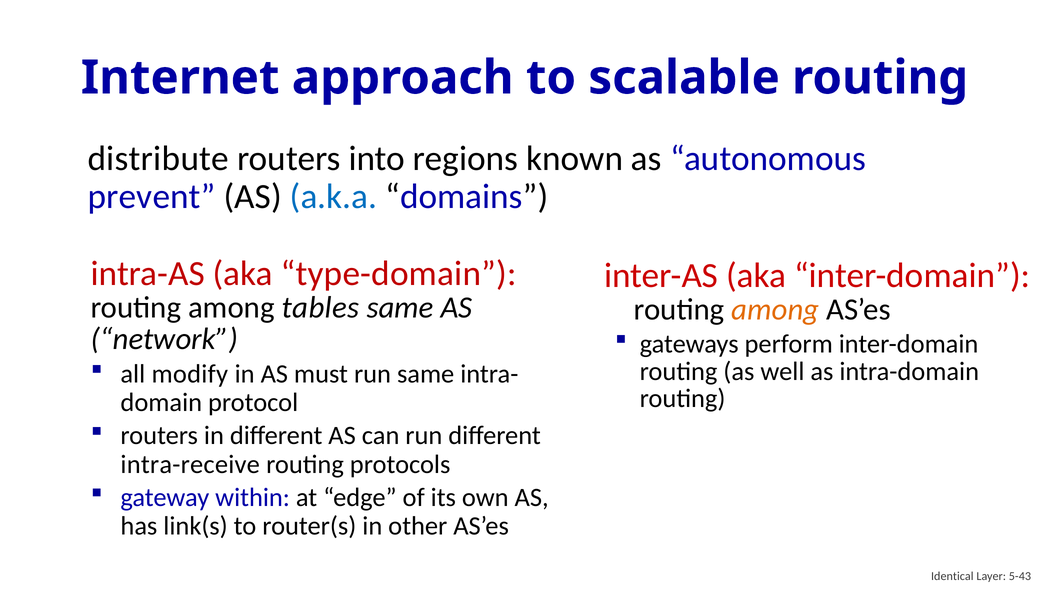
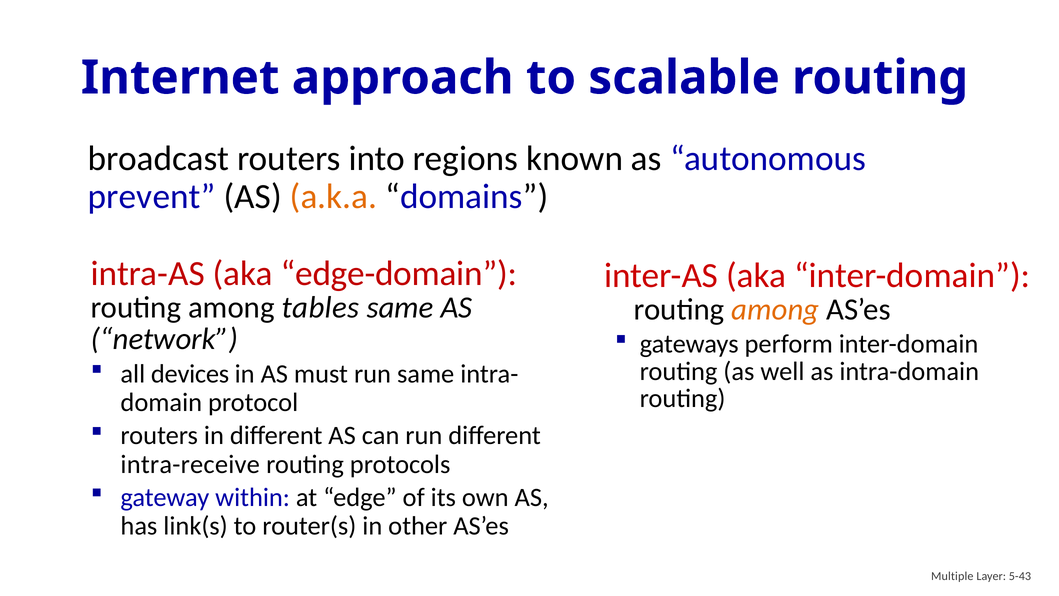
distribute: distribute -> broadcast (158, 158)
a.k.a colour: blue -> orange (333, 197)
type-domain: type-domain -> edge-domain (399, 273)
modify: modify -> devices (190, 374)
Identical: Identical -> Multiple (952, 576)
